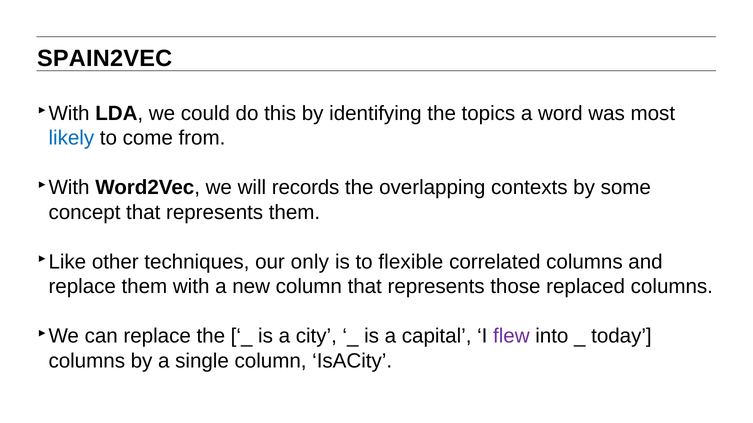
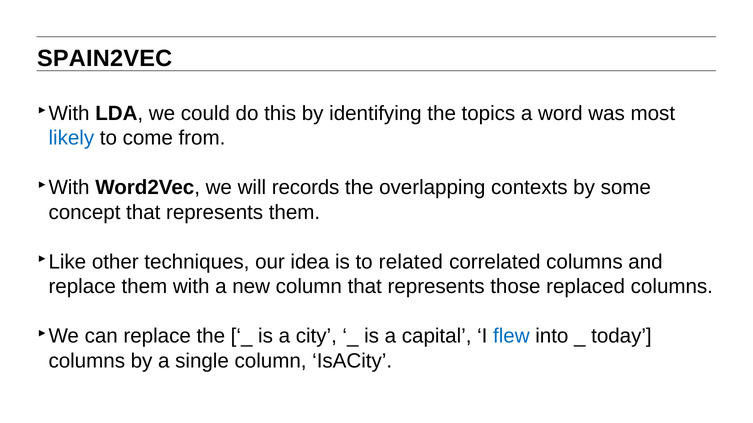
only: only -> idea (310, 262)
flexible: flexible -> related (411, 262)
flew colour: purple -> blue (511, 336)
